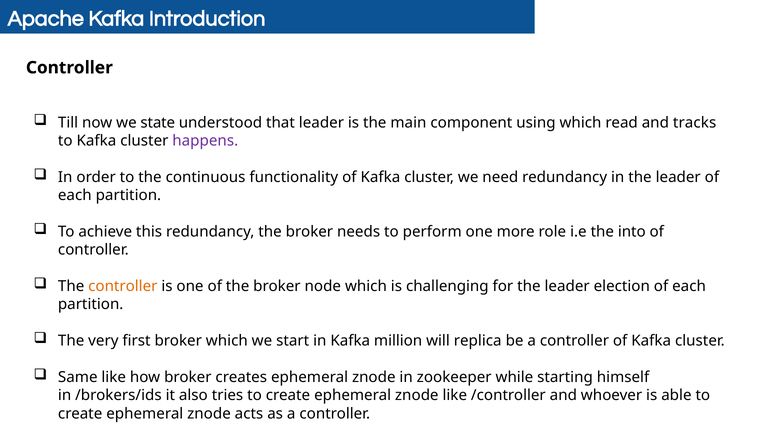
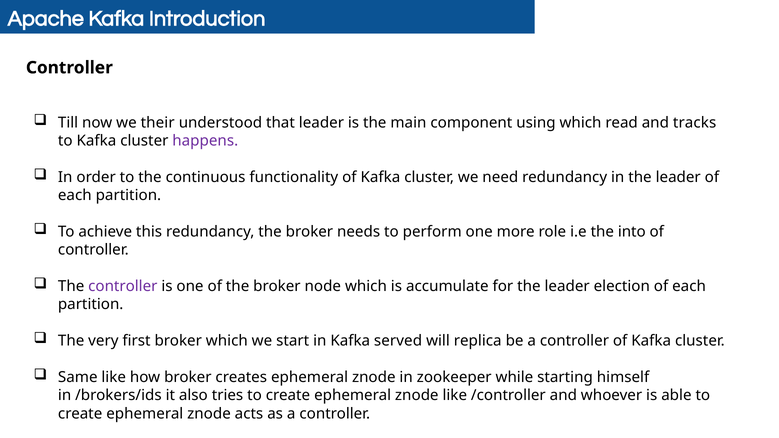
state: state -> their (158, 123)
controller colour: orange -> purple (123, 286)
challenging: challenging -> accumulate (447, 286)
million: million -> served (398, 341)
